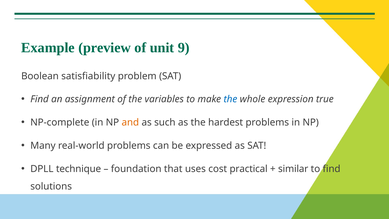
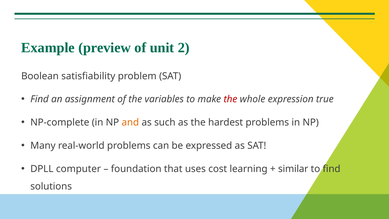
9: 9 -> 2 (184, 48)
the colour: blue -> red (230, 99)
technique: technique -> computer (78, 169)
practical: practical -> learning (249, 169)
